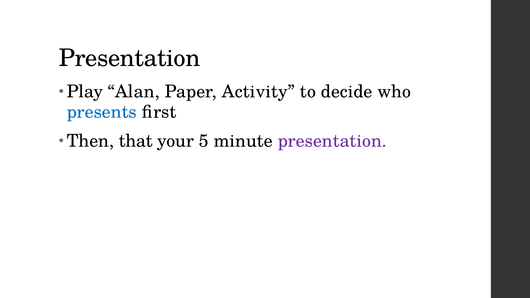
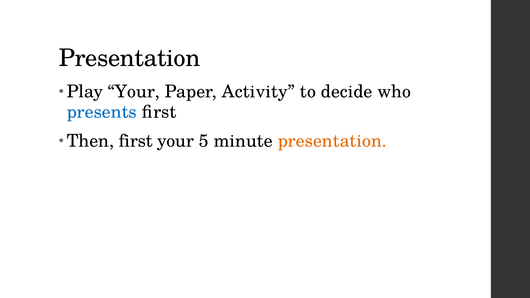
Play Alan: Alan -> Your (134, 92)
Then that: that -> first (136, 141)
presentation colour: purple -> orange (332, 141)
